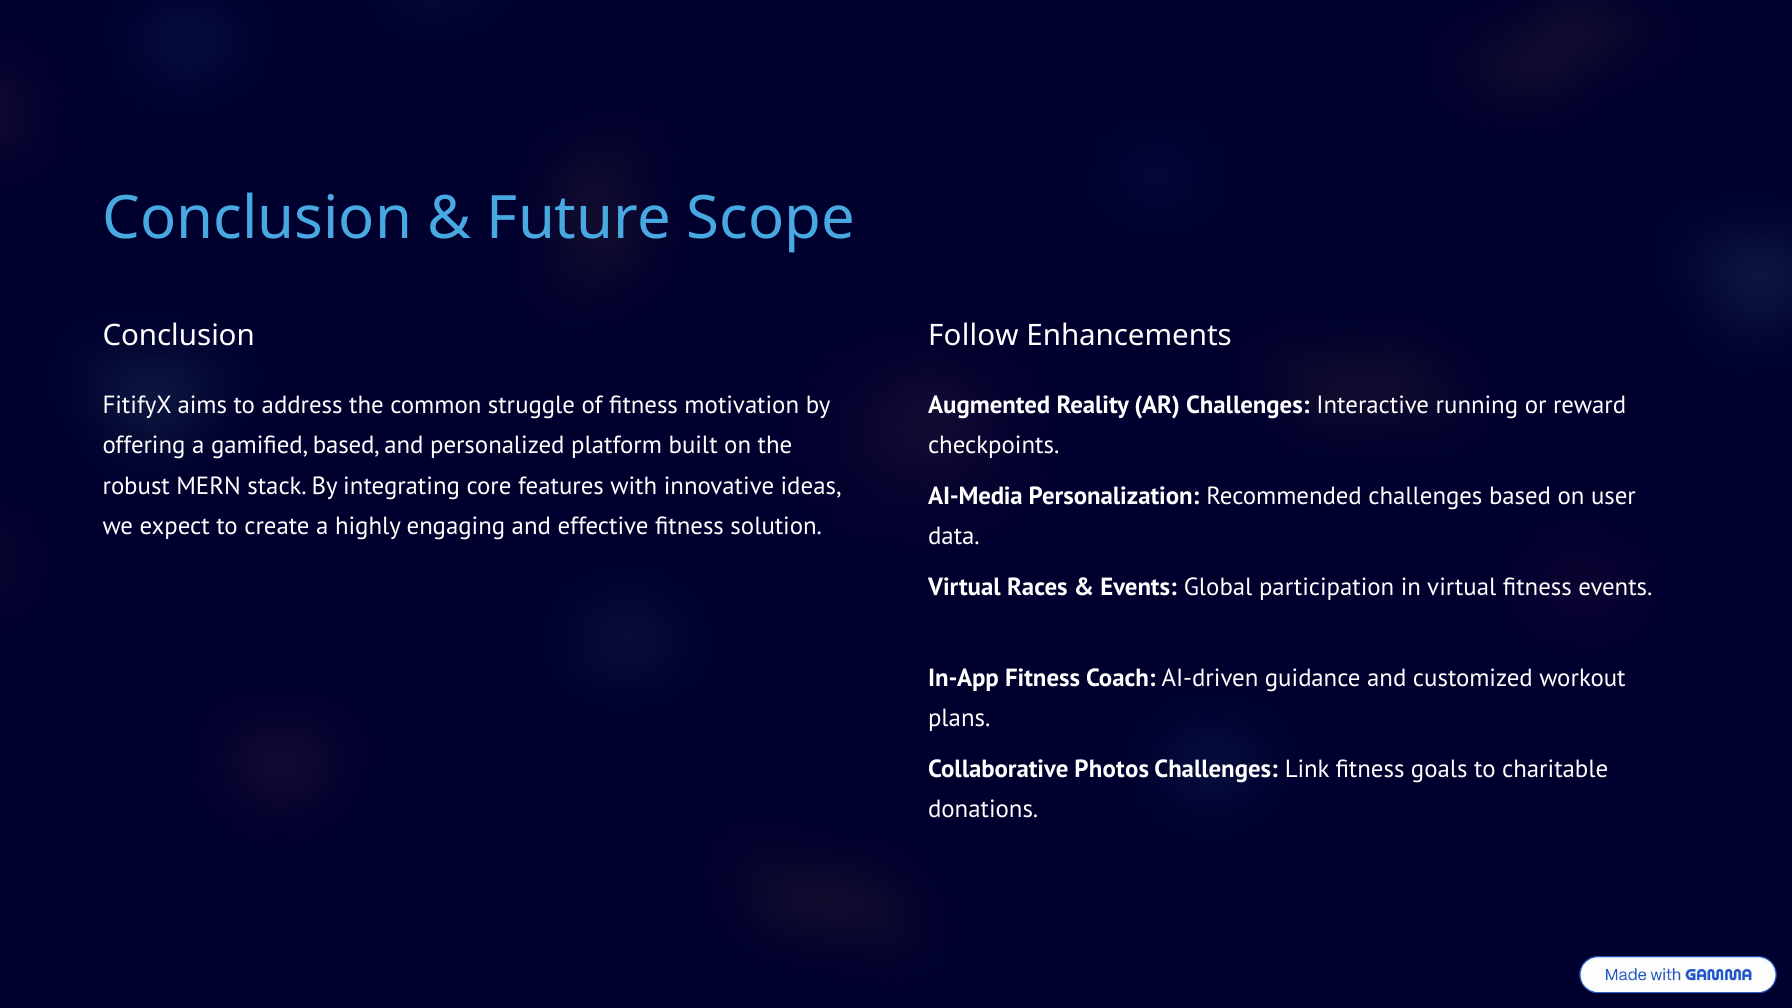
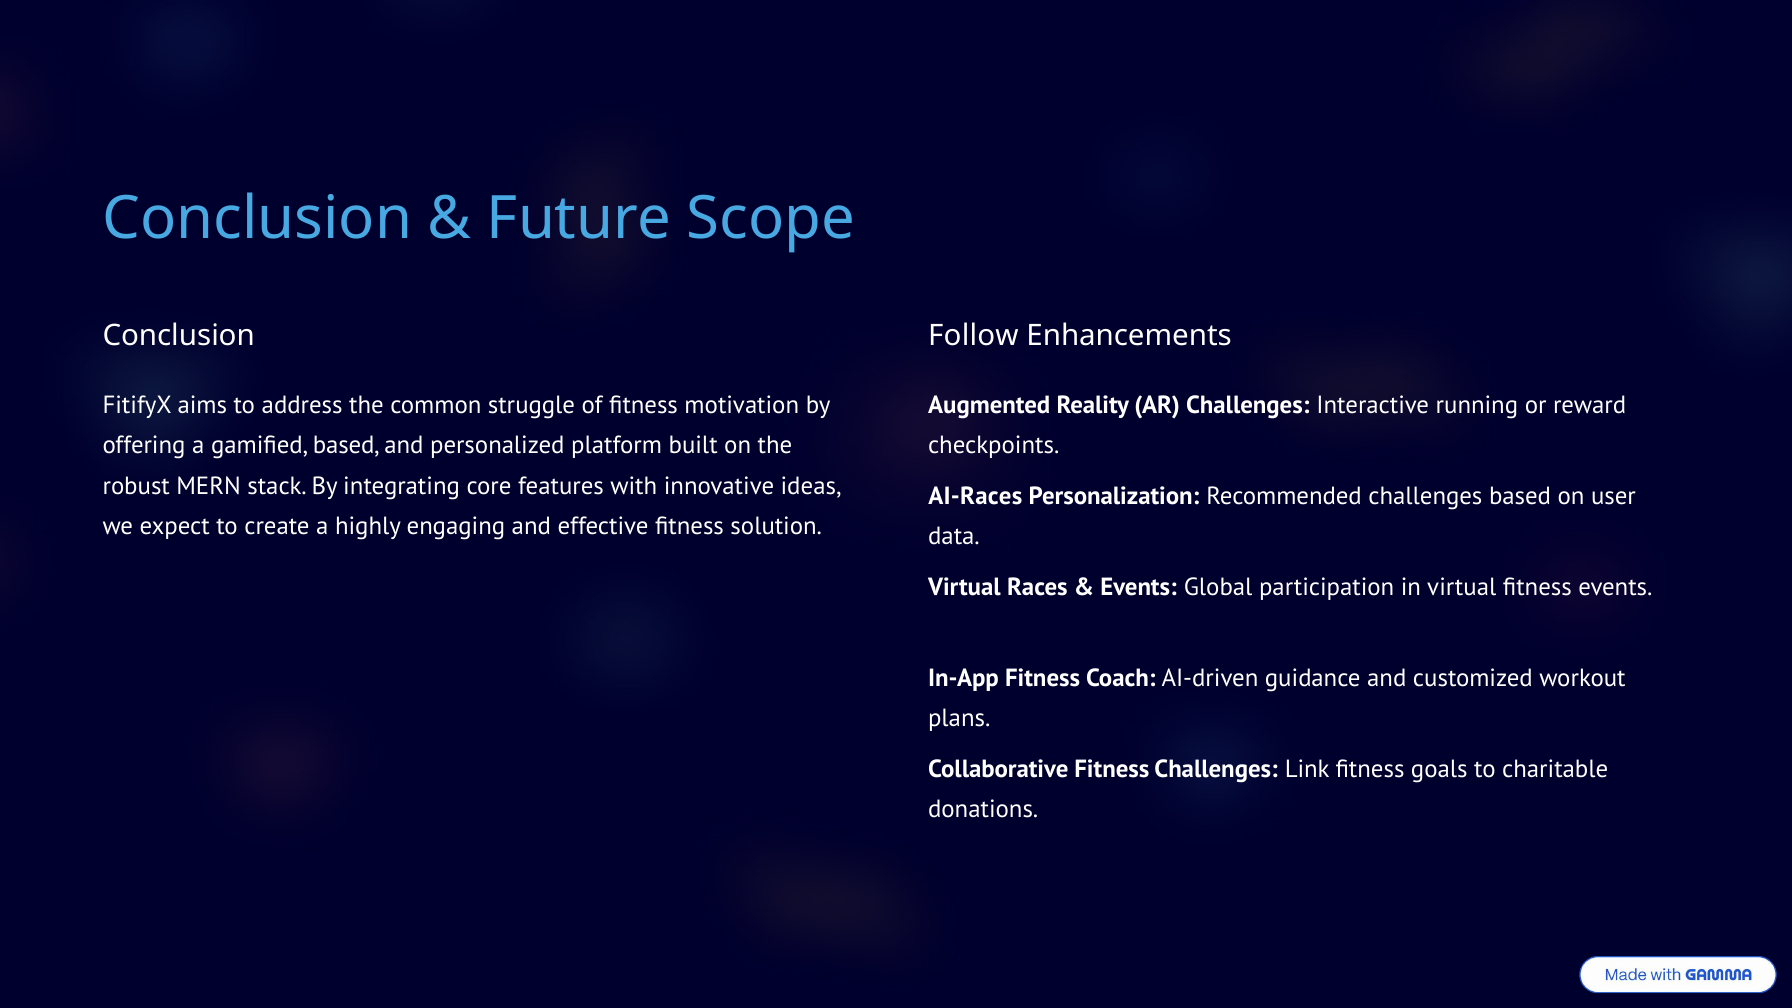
AI-Media: AI-Media -> AI-Races (975, 496)
Collaborative Photos: Photos -> Fitness (1112, 769)
